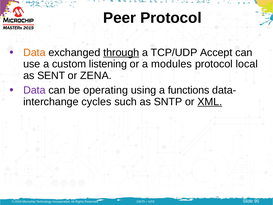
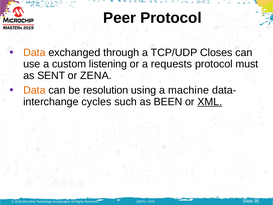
through underline: present -> none (121, 53)
Accept: Accept -> Closes (216, 53)
modules: modules -> requests (171, 64)
local: local -> must (247, 64)
Data colour: purple -> orange (34, 90)
operating: operating -> resolution (106, 90)
functions: functions -> machine (189, 90)
SNTP: SNTP -> BEEN (168, 102)
